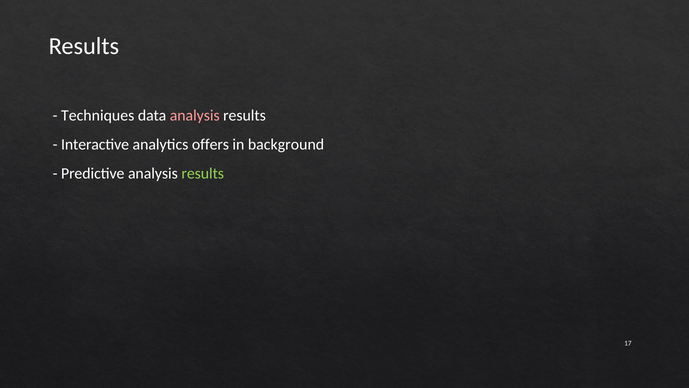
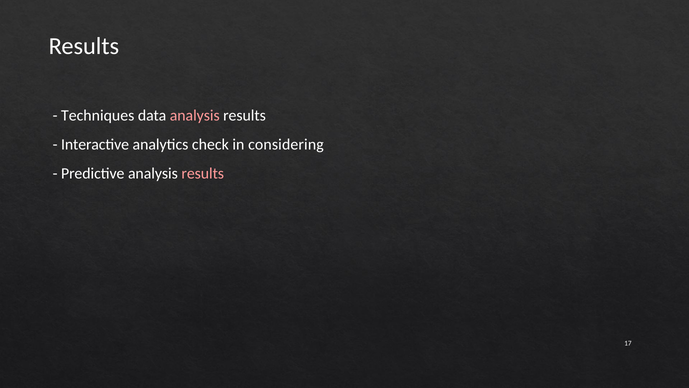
offers: offers -> check (210, 144)
background: background -> considering (286, 144)
results colour: light green -> pink (203, 173)
